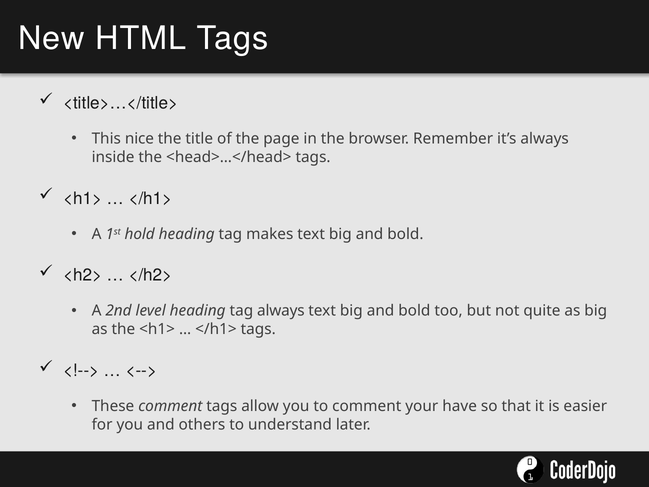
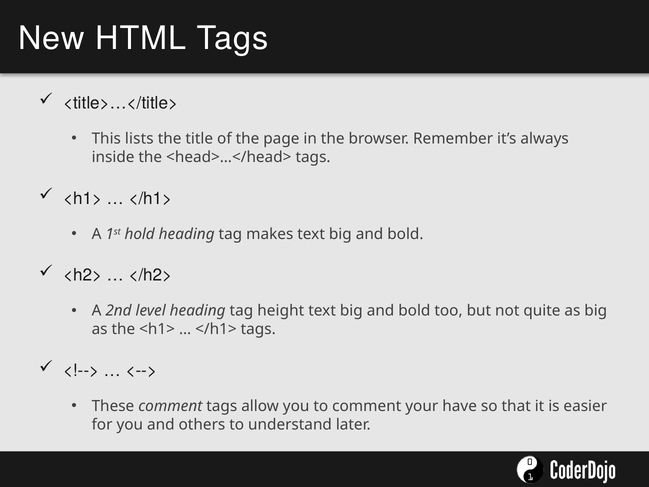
nice: nice -> lists (139, 139)
tag always: always -> height (281, 311)
